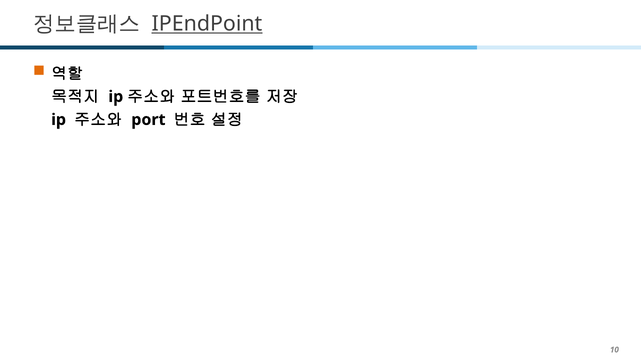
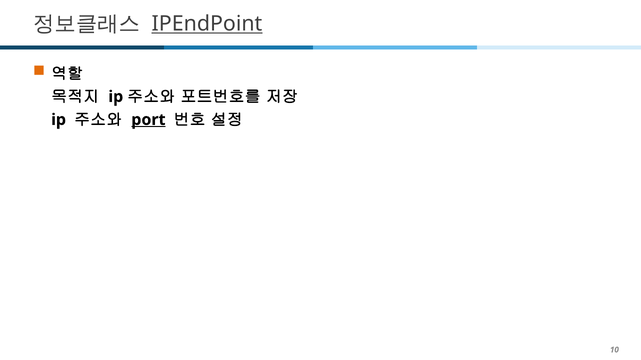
port underline: none -> present (148, 120)
